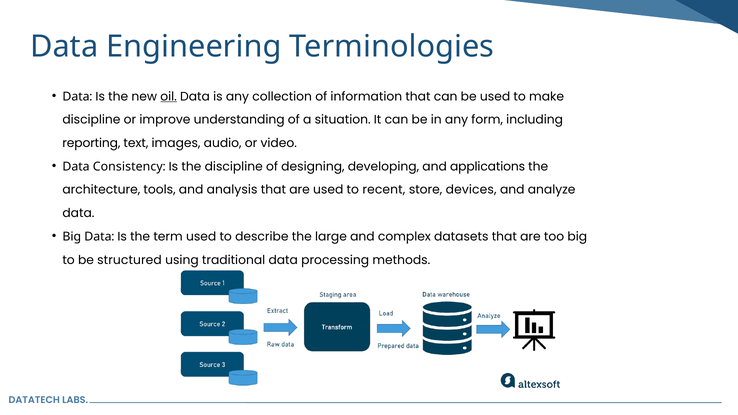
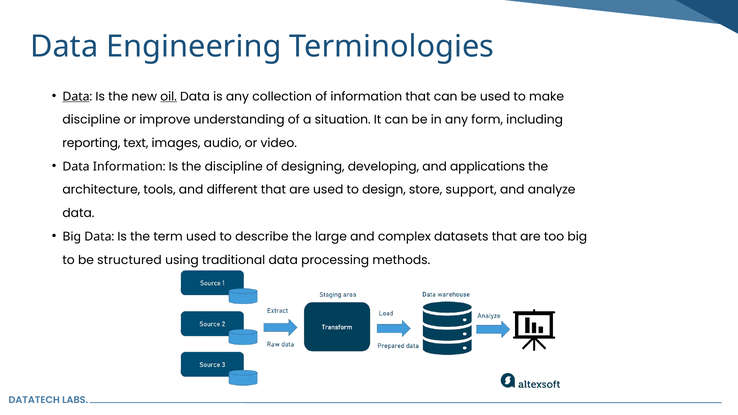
Data underline: none -> present (76, 97)
Data Consistency: Consistency -> Information (128, 167)
analysis: analysis -> different (232, 190)
recent: recent -> design (384, 190)
devices: devices -> support (471, 190)
